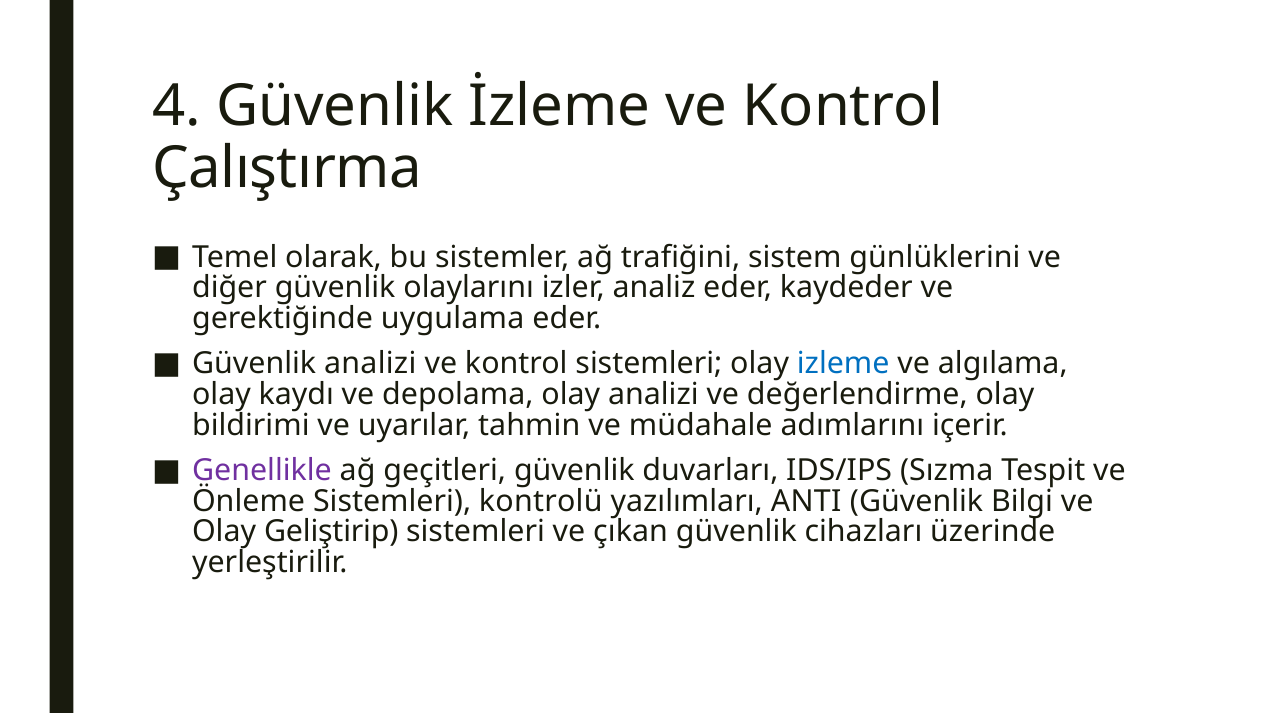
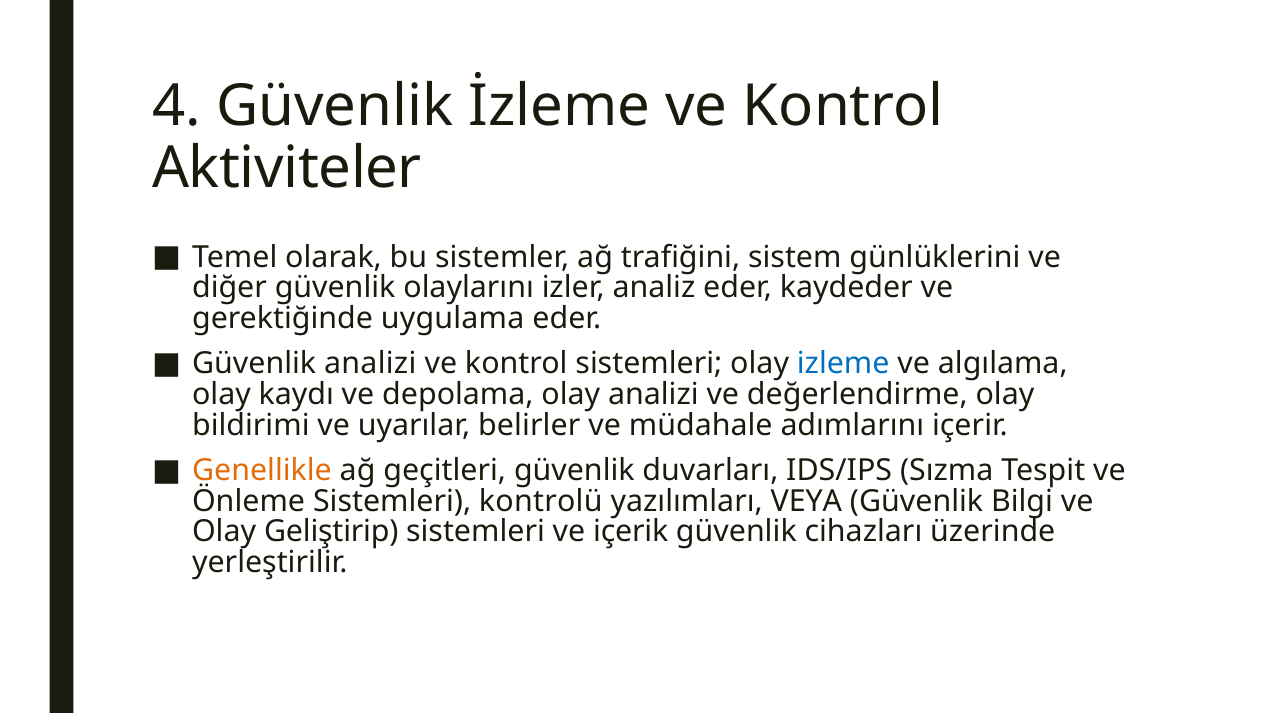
Çalıştırma: Çalıştırma -> Aktiviteler (287, 169)
tahmin: tahmin -> belirler (529, 425)
Genellikle colour: purple -> orange (262, 470)
ANTI: ANTI -> VEYA (806, 501)
çıkan: çıkan -> içerik (631, 532)
